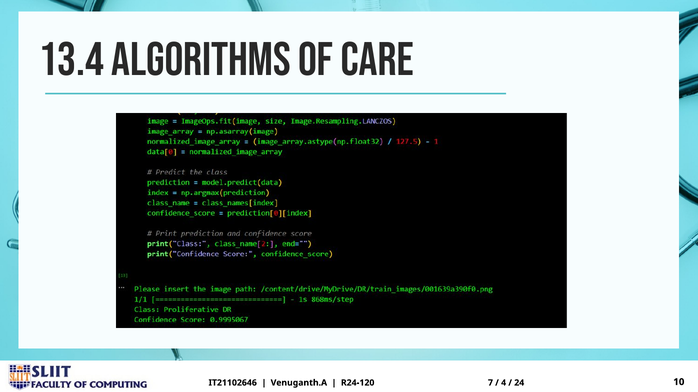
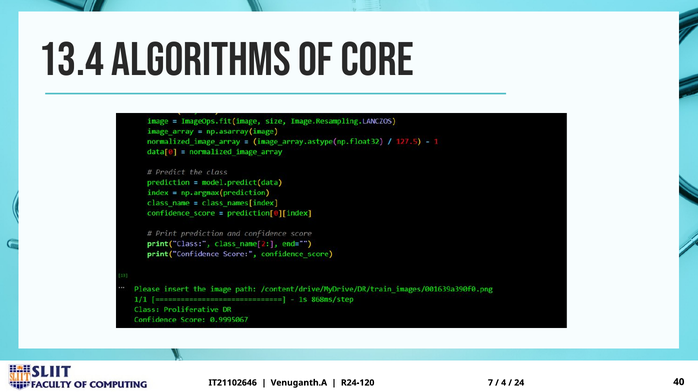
CARE: CARE -> CORE (377, 60)
10: 10 -> 40 (679, 383)
